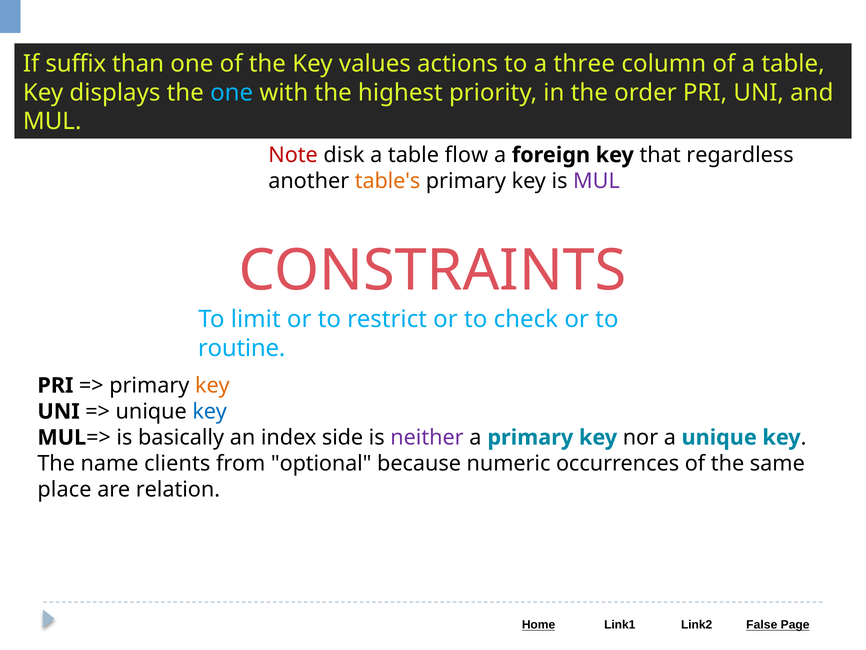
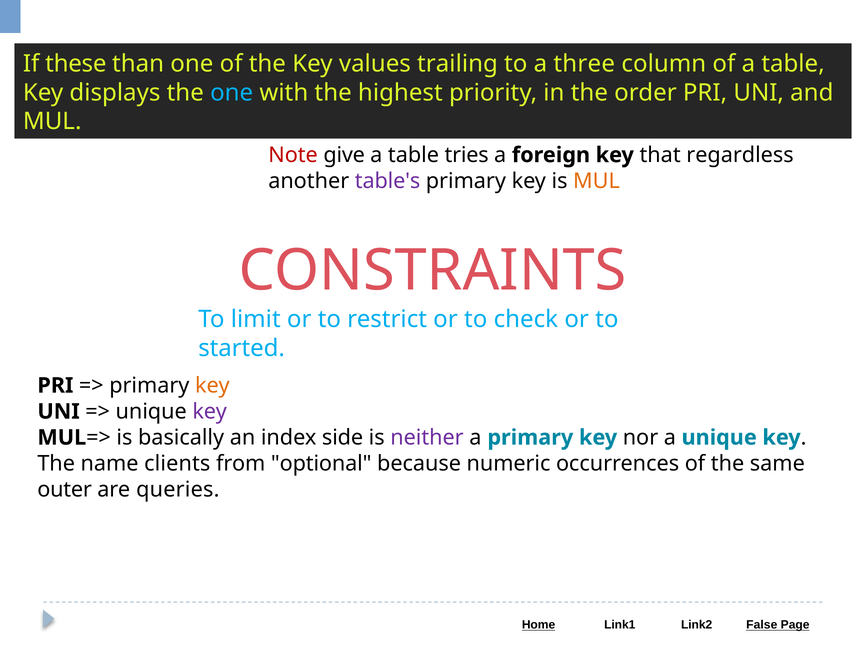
suffix: suffix -> these (76, 64)
actions: actions -> trailing (457, 64)
disk: disk -> give (344, 155)
flow: flow -> tries (467, 155)
table's colour: orange -> purple (388, 181)
MUL colour: purple -> orange (596, 181)
routine: routine -> started (242, 348)
key colour: blue -> purple (210, 411)
place: place -> outer (65, 489)
relation: relation -> queries (178, 489)
